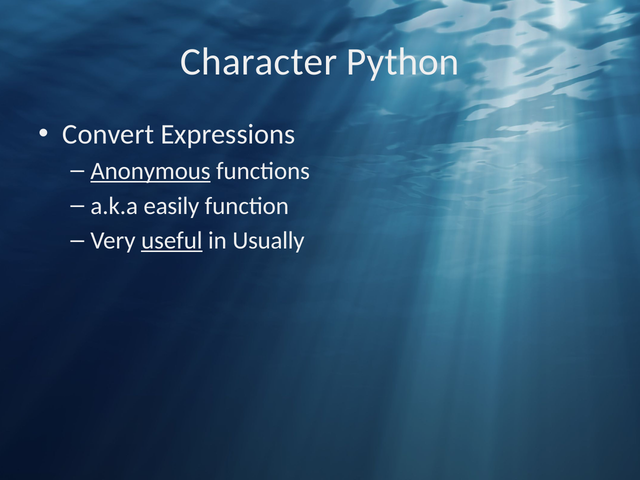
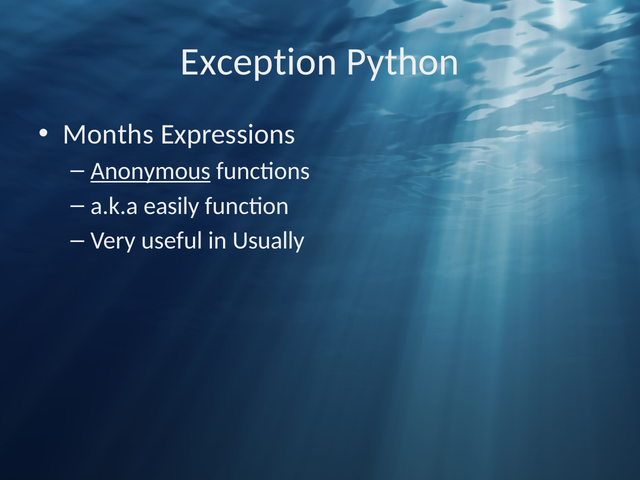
Character: Character -> Exception (259, 62)
Convert: Convert -> Months (108, 134)
useful underline: present -> none (172, 241)
